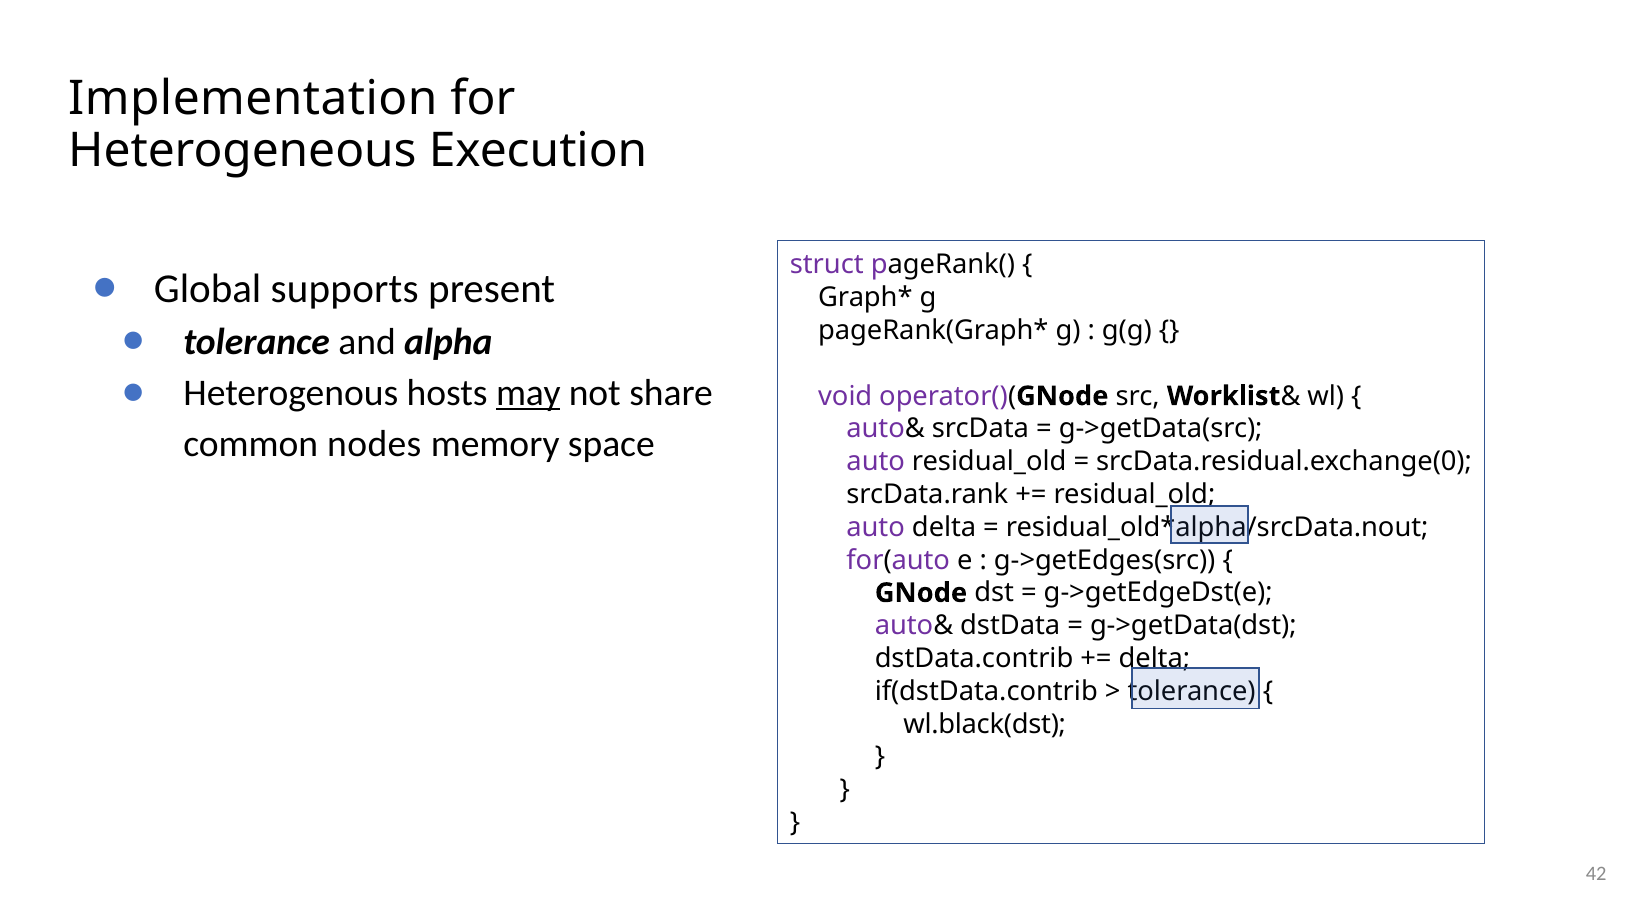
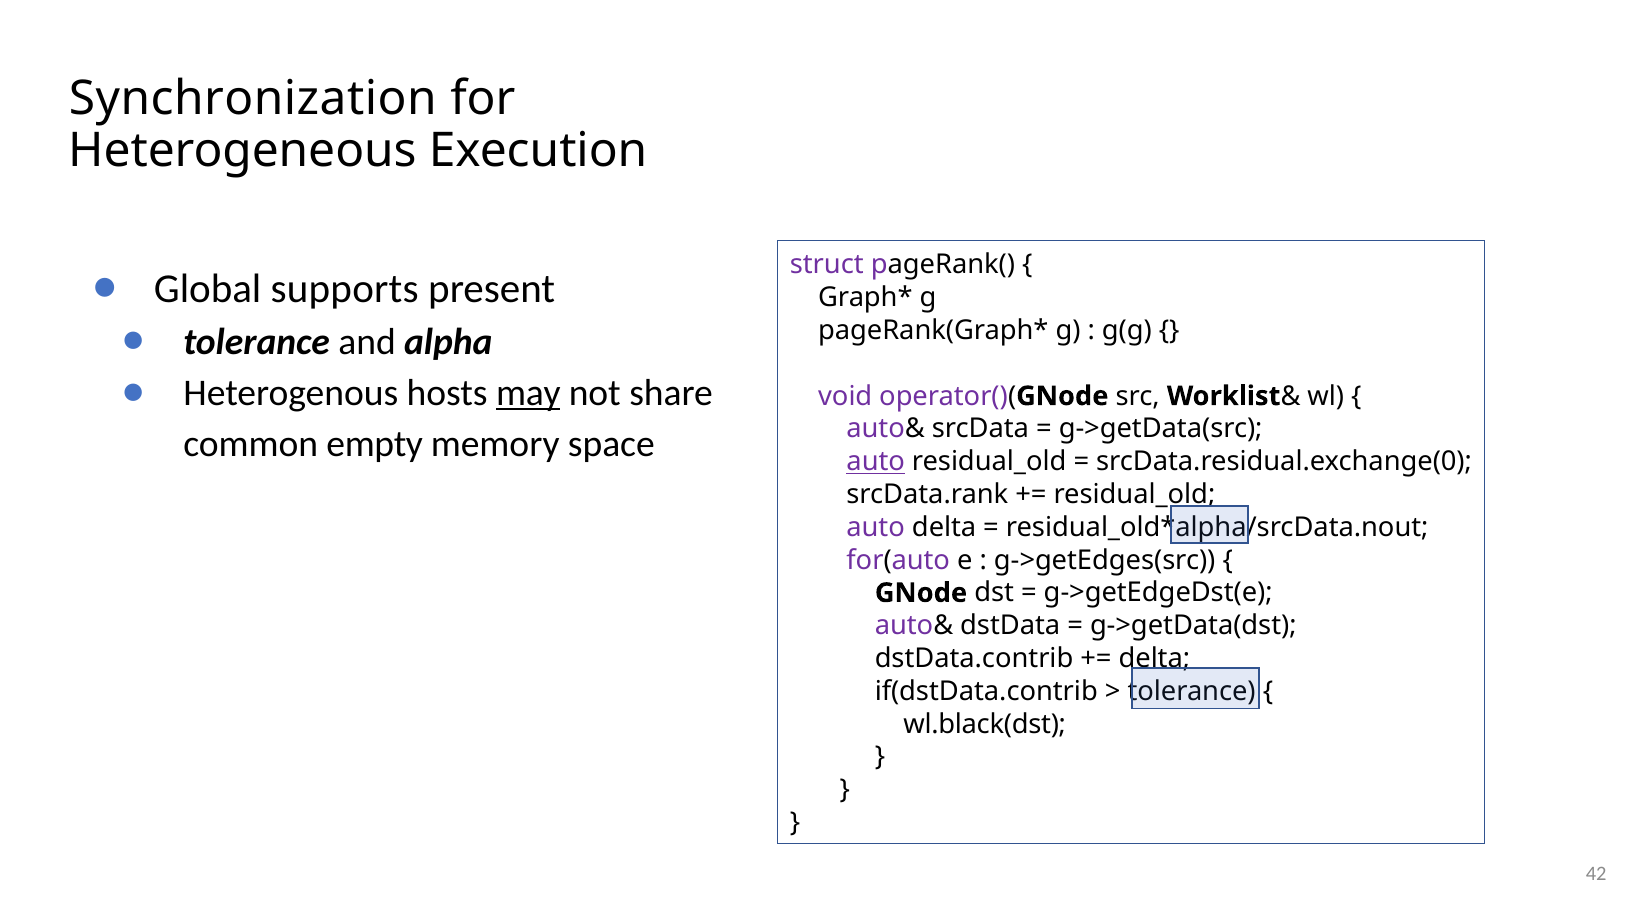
Implementation: Implementation -> Synchronization (253, 99)
nodes: nodes -> empty (375, 445)
auto underline: none -> present (876, 462)
